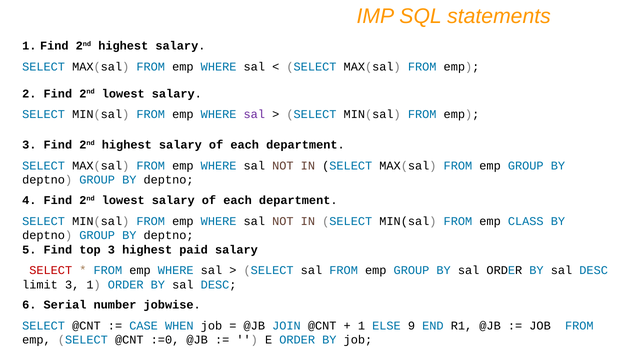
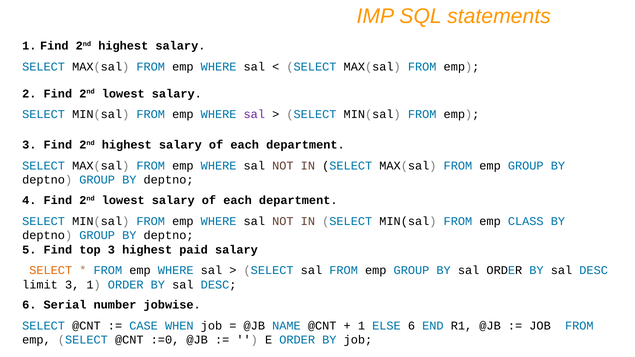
SELECT colour: red -> orange (51, 271)
JOIN: JOIN -> NAME (286, 326)
ELSE 9: 9 -> 6 (411, 326)
